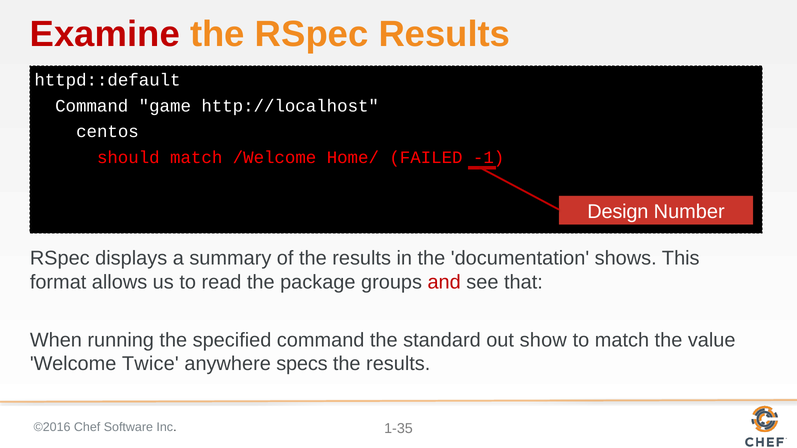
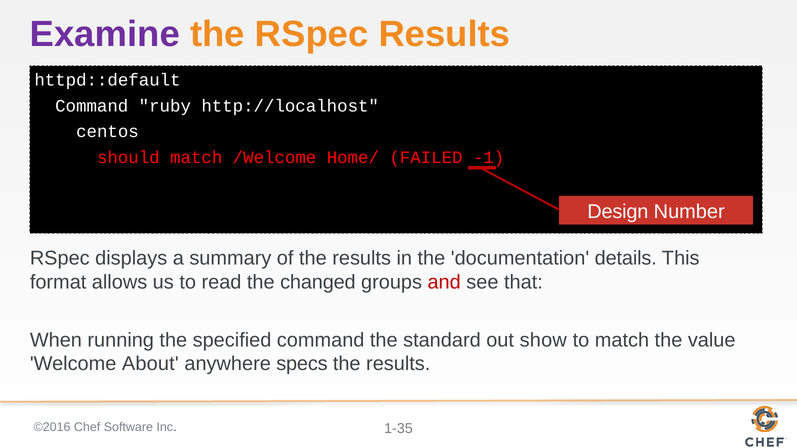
Examine colour: red -> purple (105, 34)
game: game -> ruby (165, 106)
shows: shows -> details (626, 258)
package: package -> changed (318, 282)
Twice: Twice -> About (150, 364)
